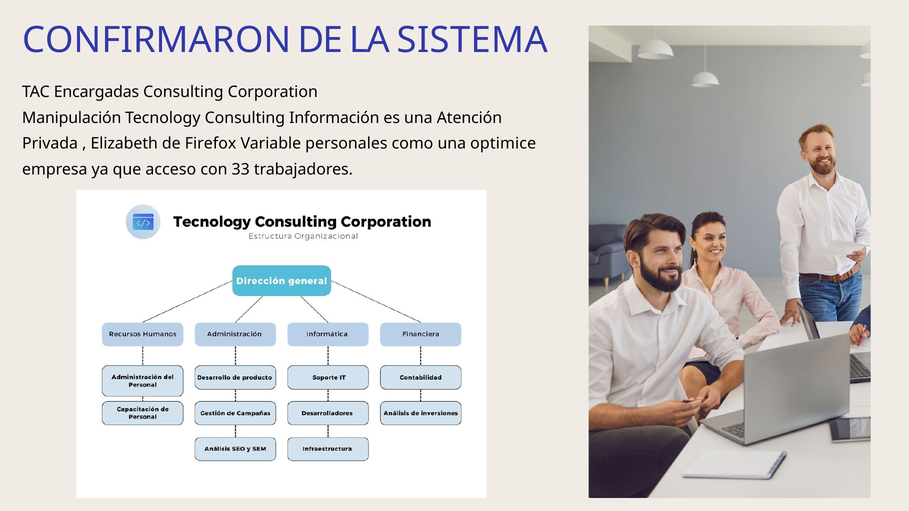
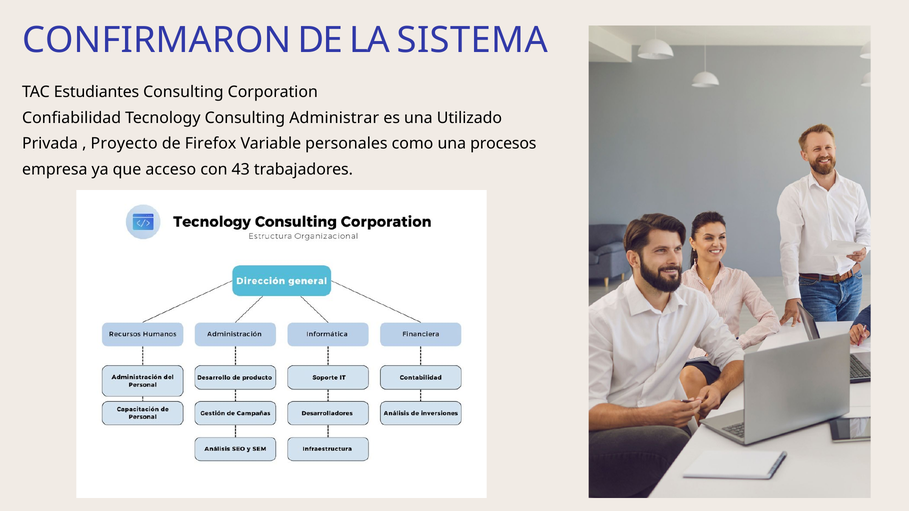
Encargadas: Encargadas -> Estudiantes (97, 92)
Manipulación: Manipulación -> Confiabilidad (72, 118)
Información: Información -> Administrar (334, 118)
Atención: Atención -> Utilizado (469, 118)
Elizabeth: Elizabeth -> Proyecto (124, 144)
optimice: optimice -> procesos (503, 144)
33: 33 -> 43 (241, 169)
